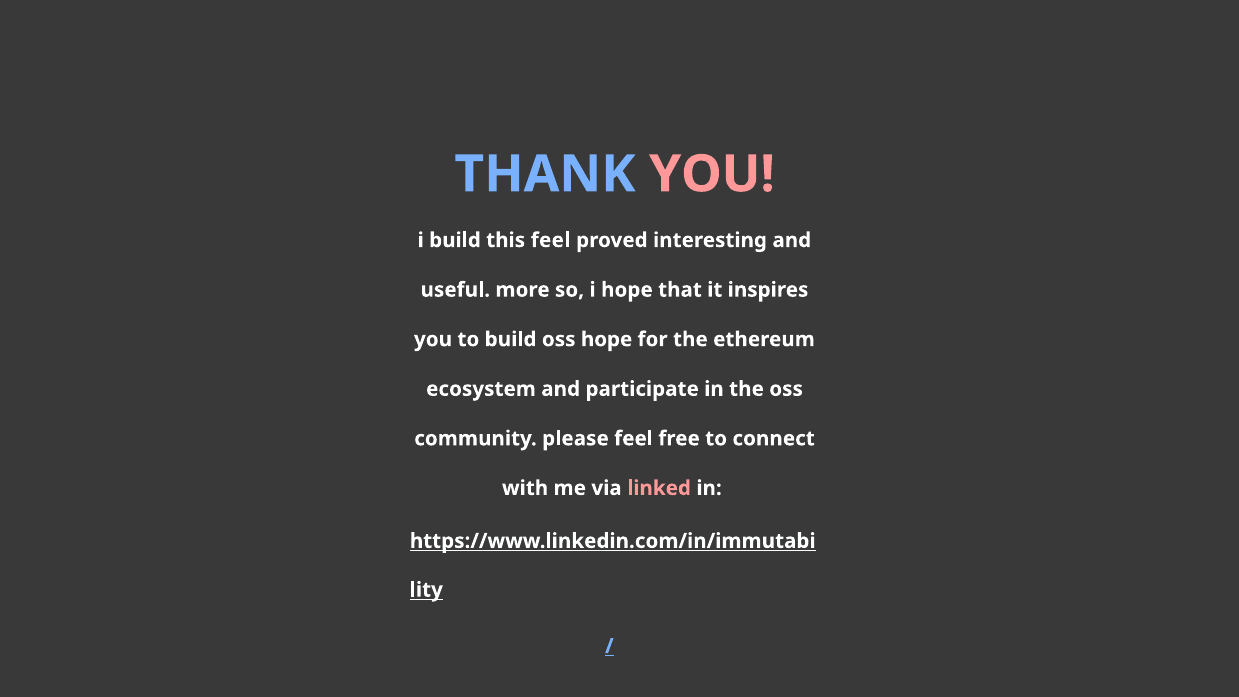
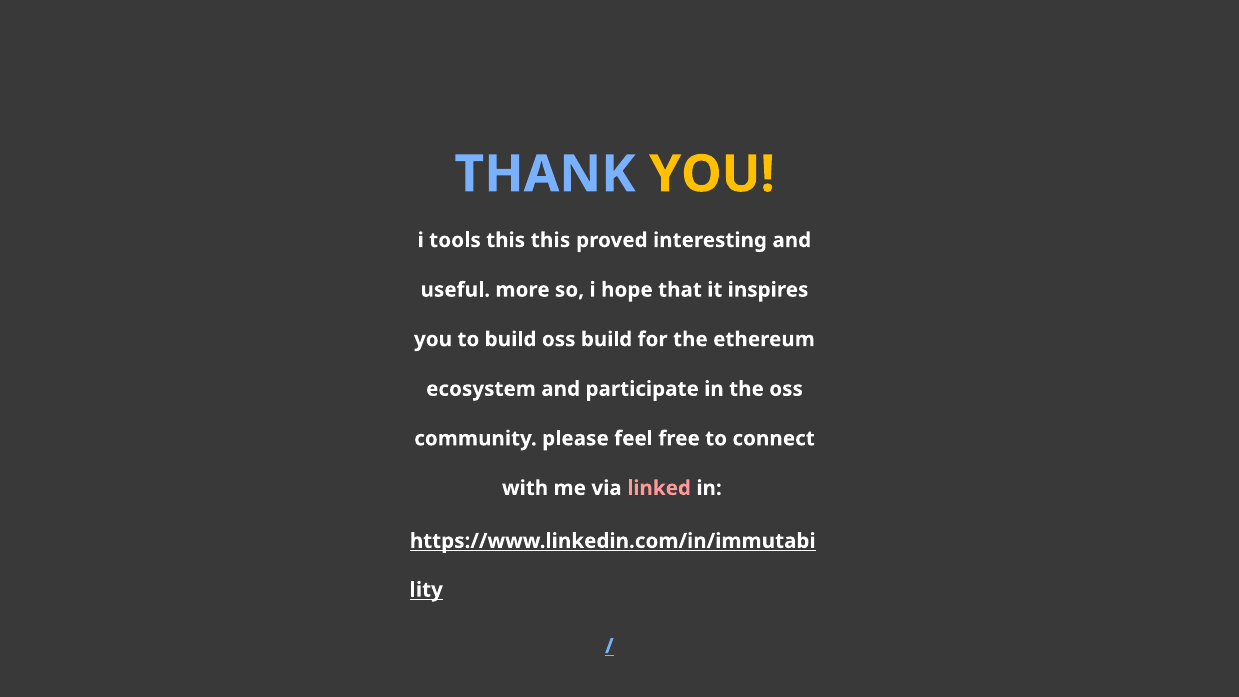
YOU colour: pink -> yellow (712, 174)
i build: build -> tools (455, 240)
this feel: feel -> this (551, 240)
oss hope: hope -> build (607, 339)
